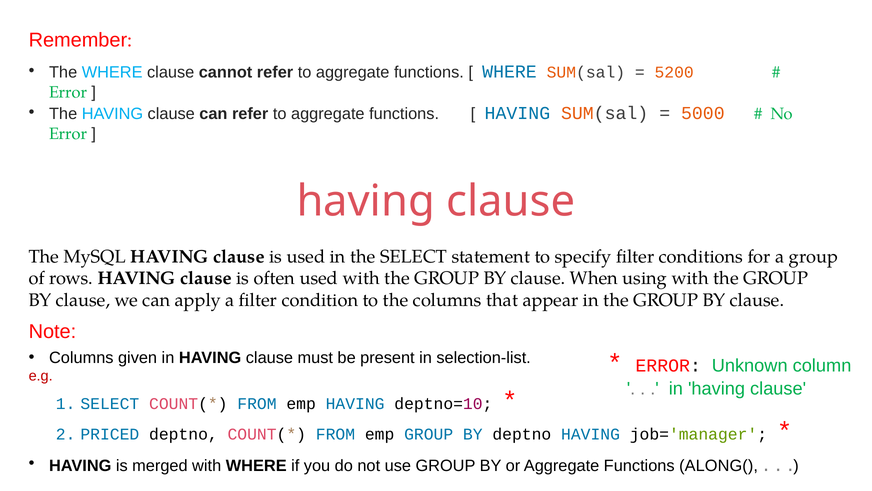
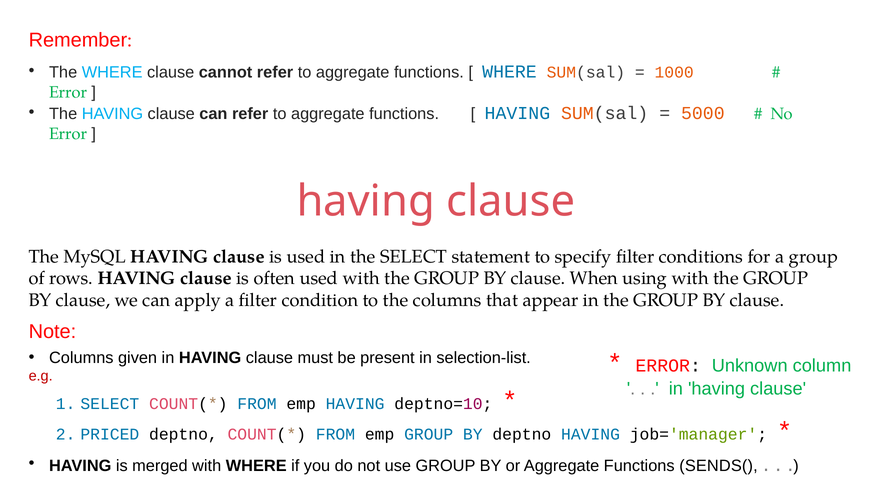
5200: 5200 -> 1000 (674, 72)
ALONG(: ALONG( -> SENDS( (719, 465)
